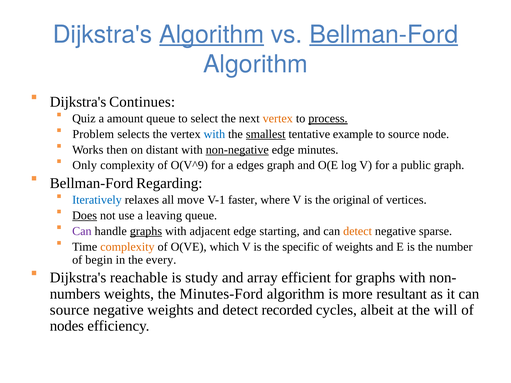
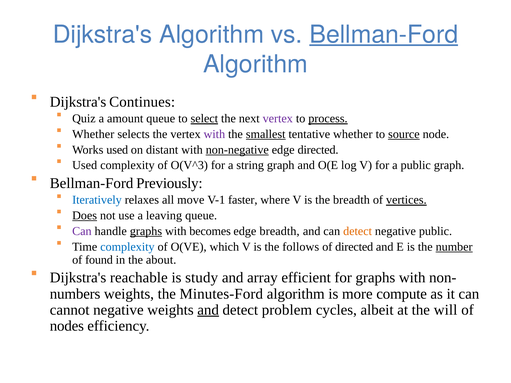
Algorithm underline: present -> none (212, 35)
select underline: none -> present (204, 119)
vertex colour: orange -> purple (278, 119)
Problem: Problem -> Whether (93, 134)
with colour: blue -> purple (214, 134)
tentative example: example -> whether (353, 134)
source underline: none -> present (404, 134)
Works then: then -> used (117, 150)
edge minutes: minutes -> directed (318, 150)
Only: Only -> Used (85, 165)
O(V^9: O(V^9 -> O(V^3 (189, 165)
edges: edges -> string (250, 165)
Regarding: Regarding -> Previously (169, 183)
the original: original -> breadth (351, 200)
vertices underline: none -> present (406, 200)
adjacent: adjacent -> becomes (210, 231)
edge starting: starting -> breadth (280, 231)
negative sparse: sparse -> public (436, 231)
complexity colour: orange -> blue (127, 247)
specific: specific -> follows (301, 247)
of weights: weights -> directed (354, 247)
number underline: none -> present (454, 247)
begin: begin -> found (99, 260)
every: every -> about (161, 260)
resultant: resultant -> compute (402, 294)
source: source -> cannot (70, 310)
and underline: none -> present (208, 310)
recorded: recorded -> problem (287, 310)
